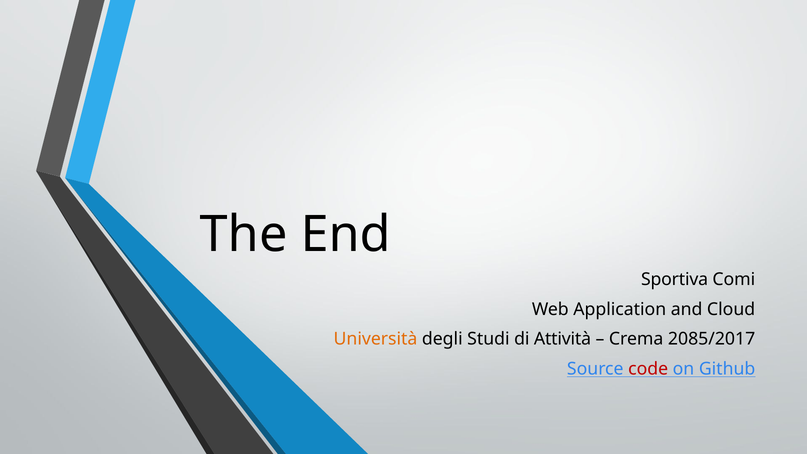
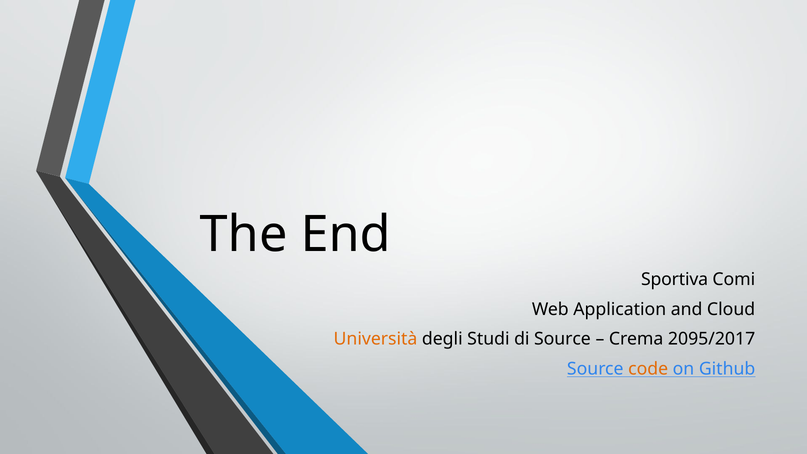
di Attività: Attività -> Source (562, 339)
2085/2017: 2085/2017 -> 2095/2017 (712, 339)
code colour: red -> orange (648, 369)
